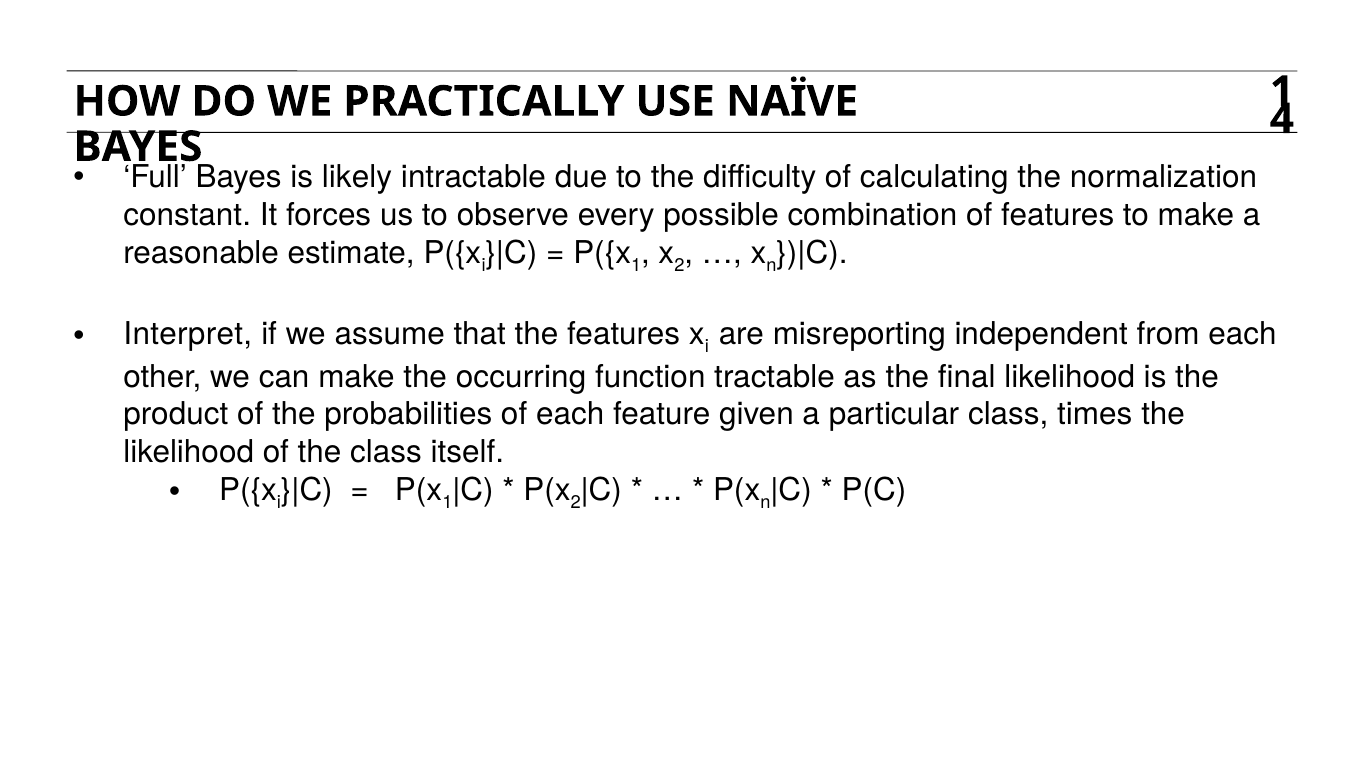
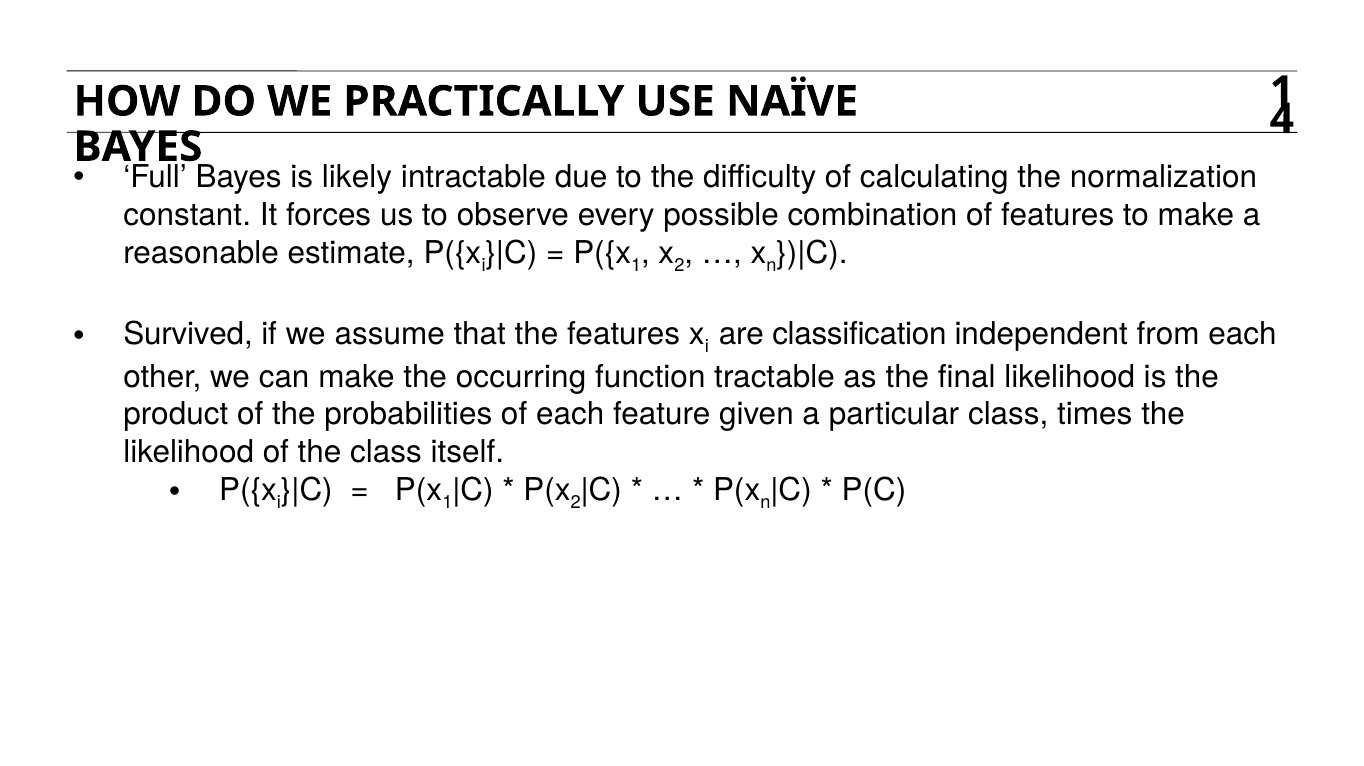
Interpret: Interpret -> Survived (188, 334)
misreporting: misreporting -> classification (859, 334)
